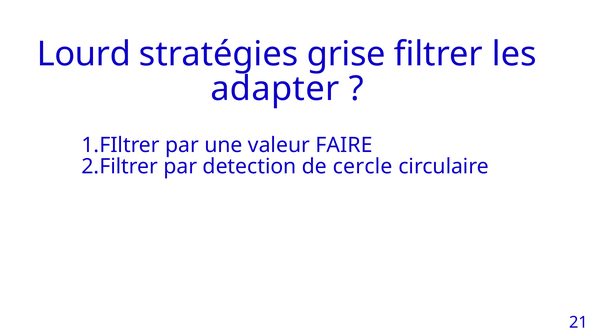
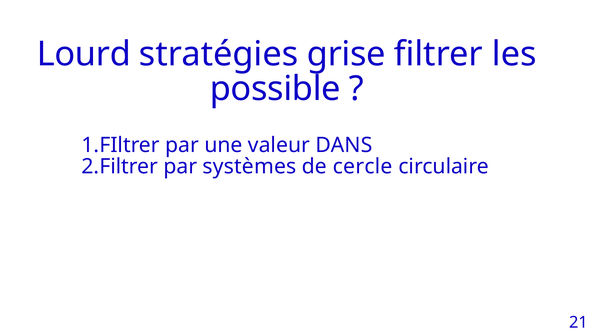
adapter: adapter -> possible (275, 89)
FAIRE: FAIRE -> DANS (344, 145)
detection: detection -> systèmes (249, 166)
